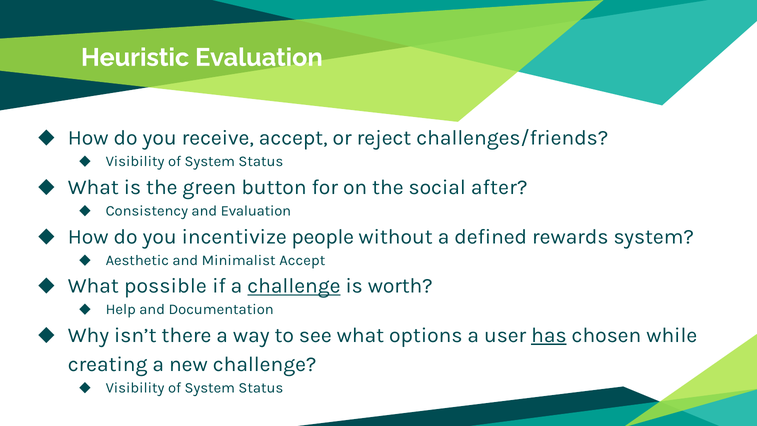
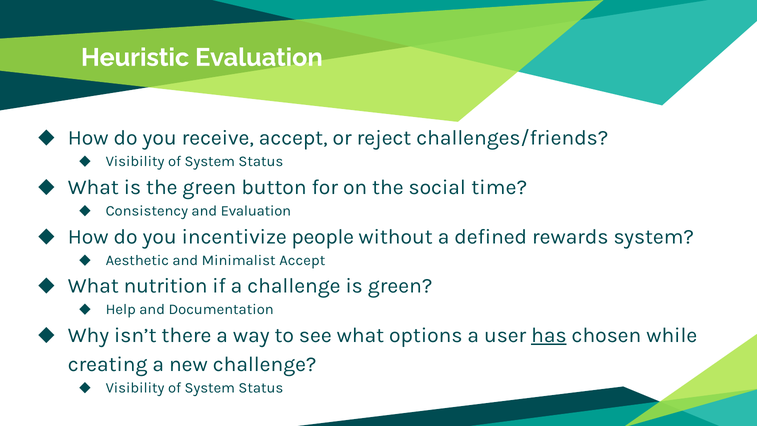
after: after -> time (499, 187)
possible: possible -> nutrition (166, 286)
challenge underline: present -> none (294, 286)
is worth: worth -> green (400, 286)
